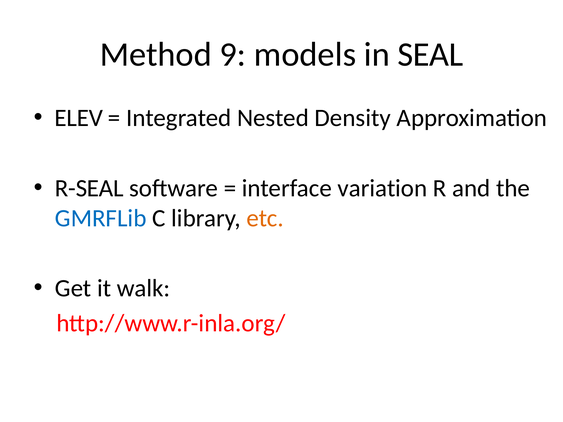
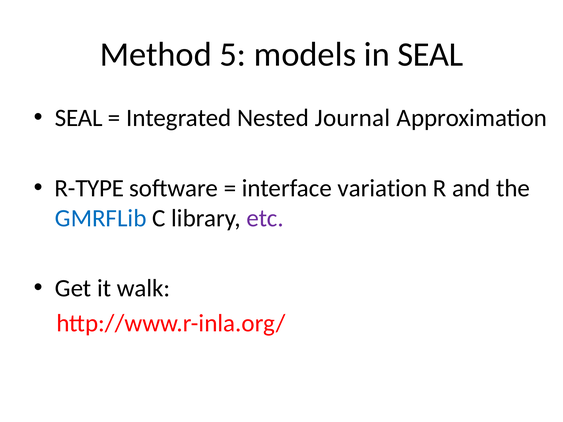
9: 9 -> 5 (233, 55)
ELEV: ELEV -> SEAL (79, 118)
Density: Density -> Journal (353, 118)
R-SEAL: R-SEAL -> R-TYPE (89, 188)
etc colour: orange -> purple (265, 218)
